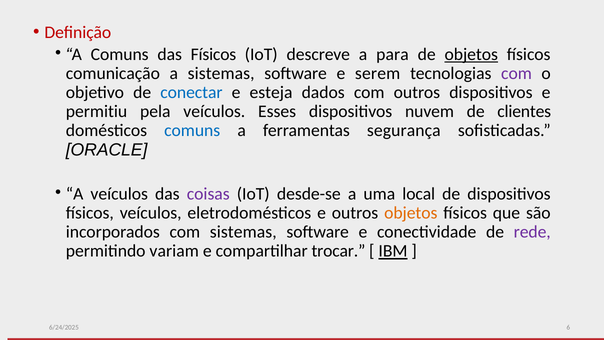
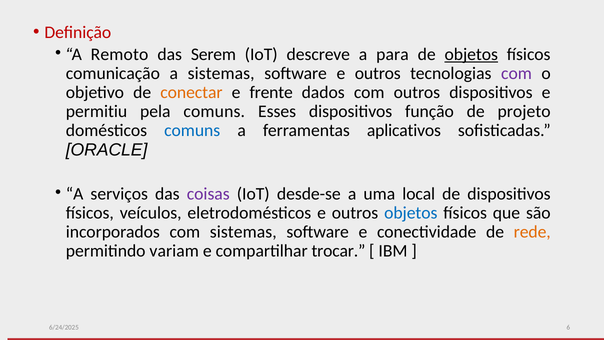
A Comuns: Comuns -> Remoto (120, 54)
das Físicos: Físicos -> Serem (213, 54)
software e serem: serem -> outros (378, 73)
conectar colour: blue -> orange (191, 93)
esteja: esteja -> frente (271, 93)
pela veículos: veículos -> comuns (214, 112)
nuvem: nuvem -> função (429, 112)
clientes: clientes -> projeto (524, 112)
segurança: segurança -> aplicativos (404, 131)
A veículos: veículos -> serviços (119, 194)
objetos colour: orange -> blue (411, 213)
rede colour: purple -> orange (532, 232)
IBM underline: present -> none (393, 251)
